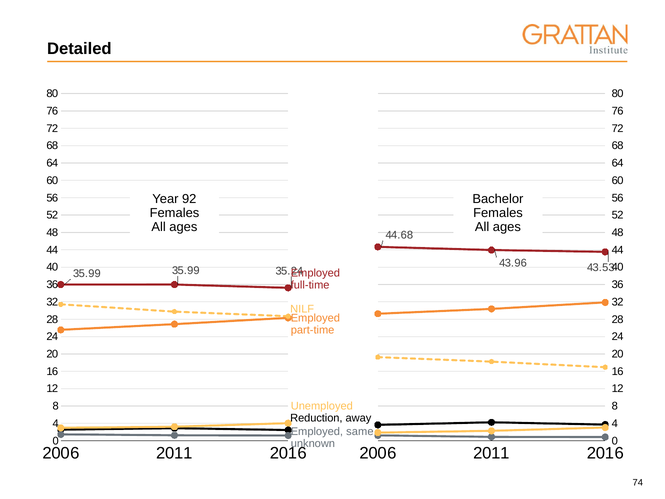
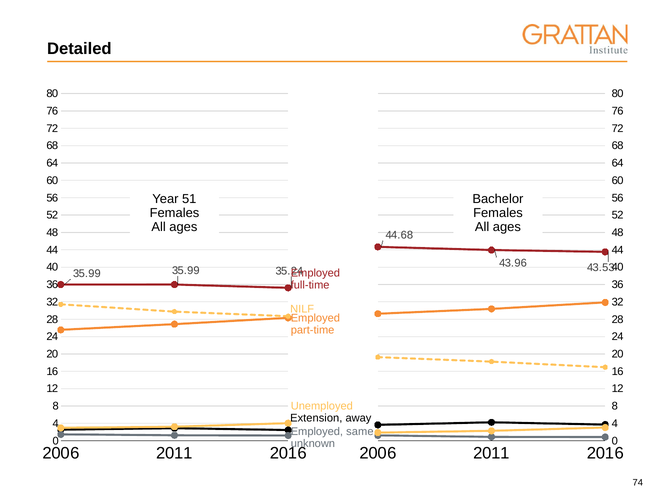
92: 92 -> 51 (189, 199)
Reduction: Reduction -> Extension (316, 418)
